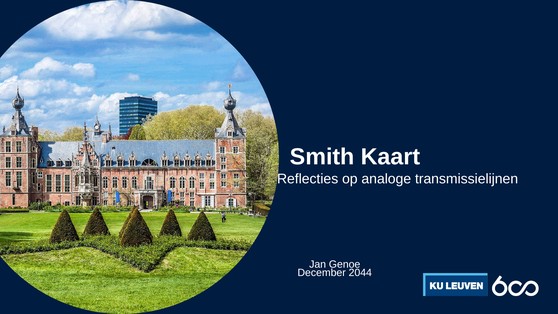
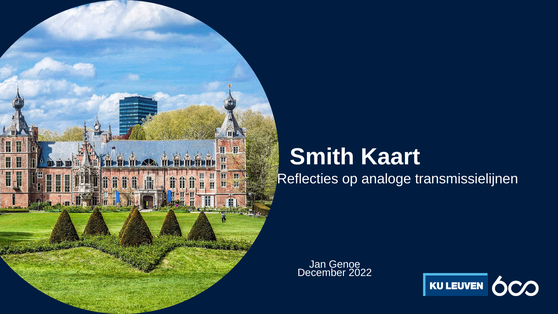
2044: 2044 -> 2022 (360, 273)
